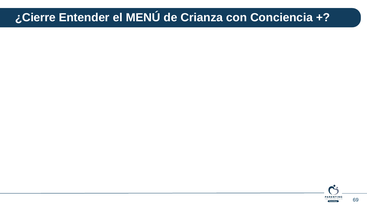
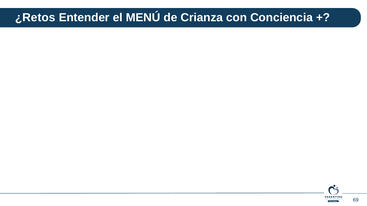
¿Cierre: ¿Cierre -> ¿Retos (35, 18)
